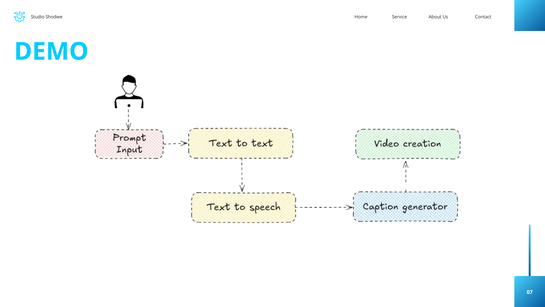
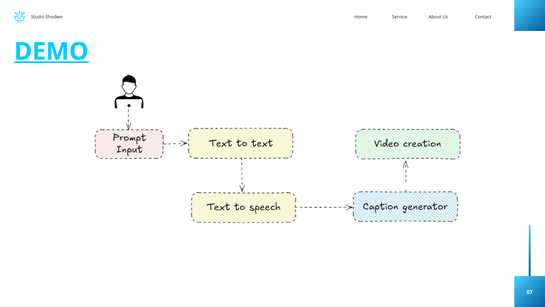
DEMO underline: none -> present (51, 51)
